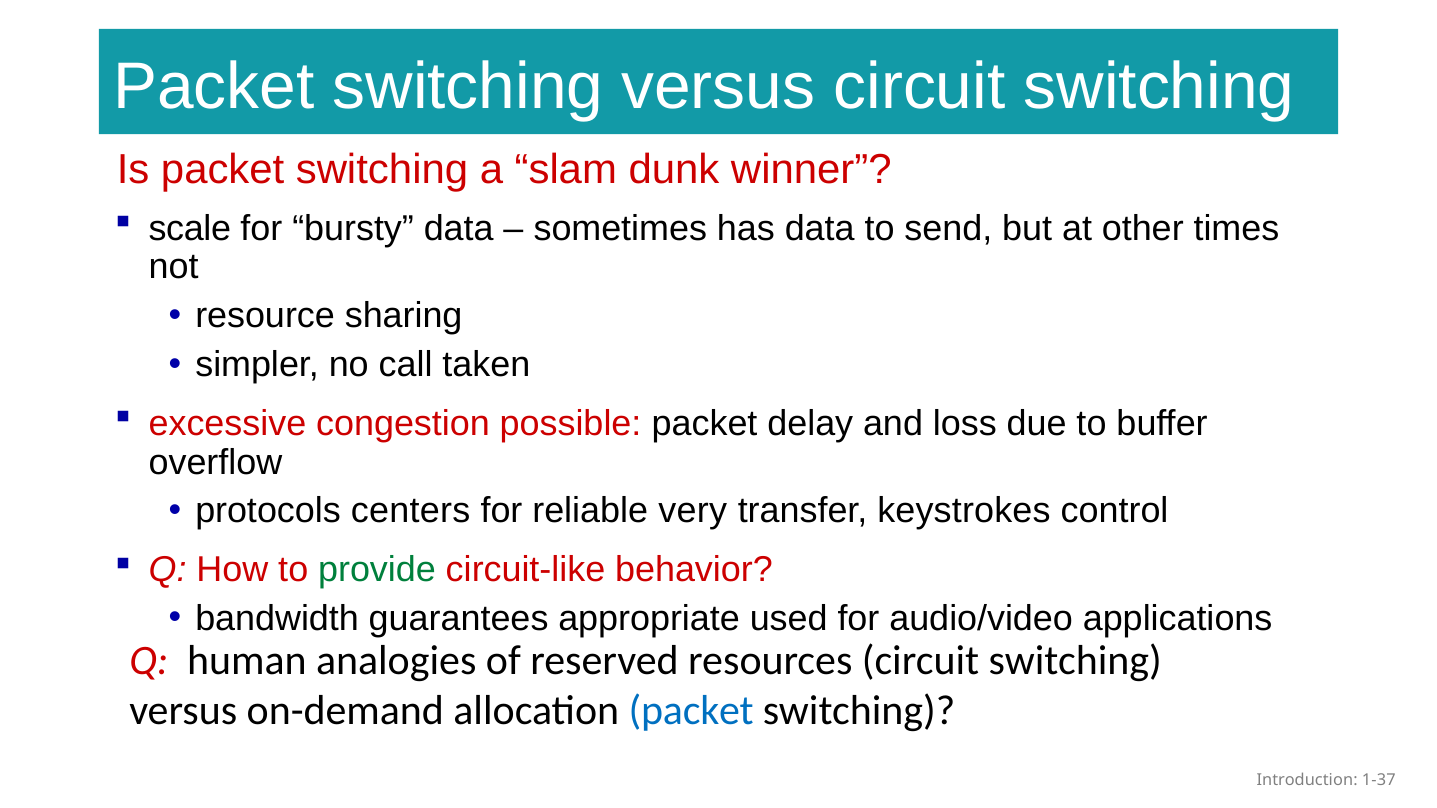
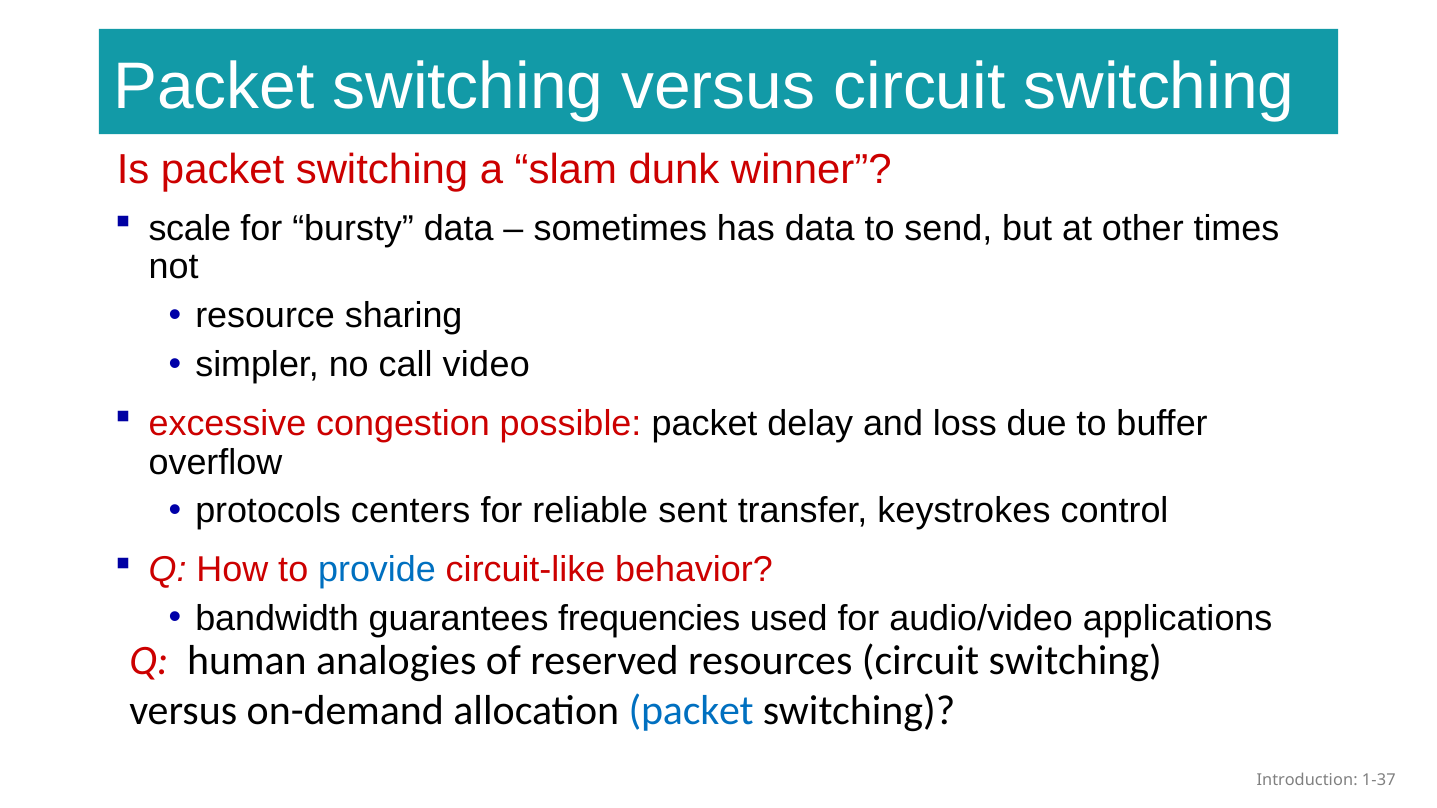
taken: taken -> video (486, 365)
very: very -> sent (693, 511)
provide colour: green -> blue (377, 570)
appropriate: appropriate -> frequencies (649, 619)
